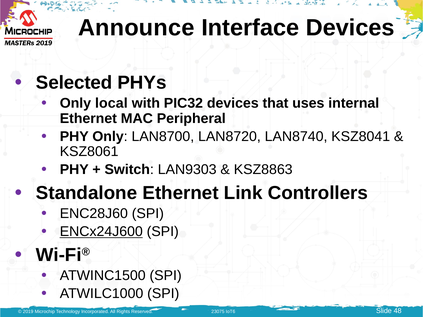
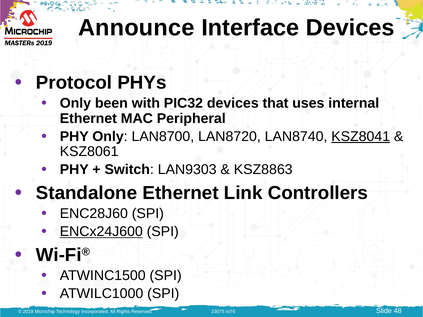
Selected: Selected -> Protocol (74, 83)
local: local -> been (111, 103)
KSZ8041 underline: none -> present (361, 137)
